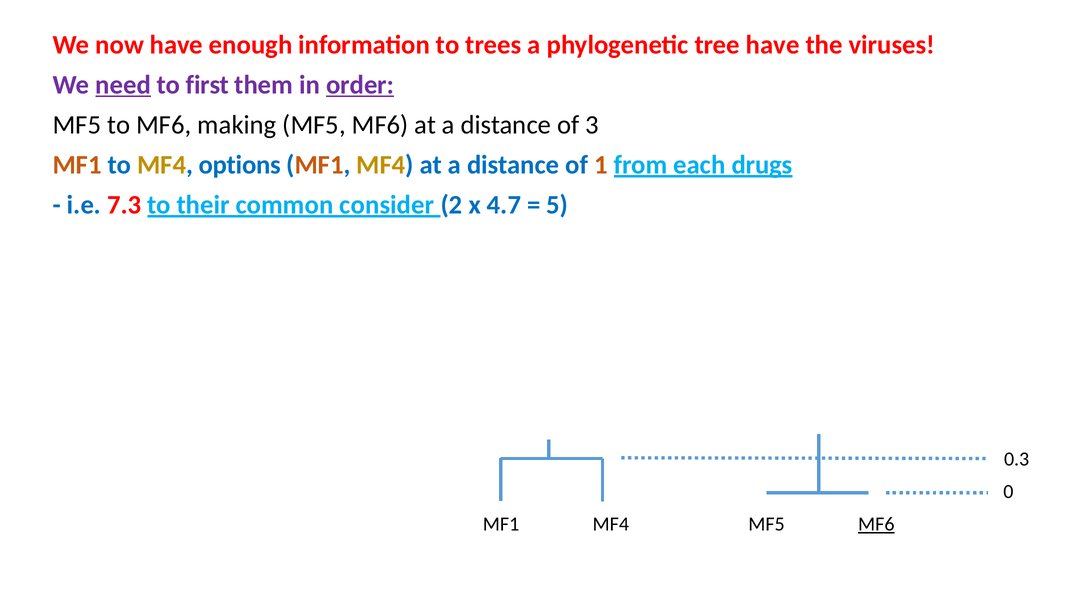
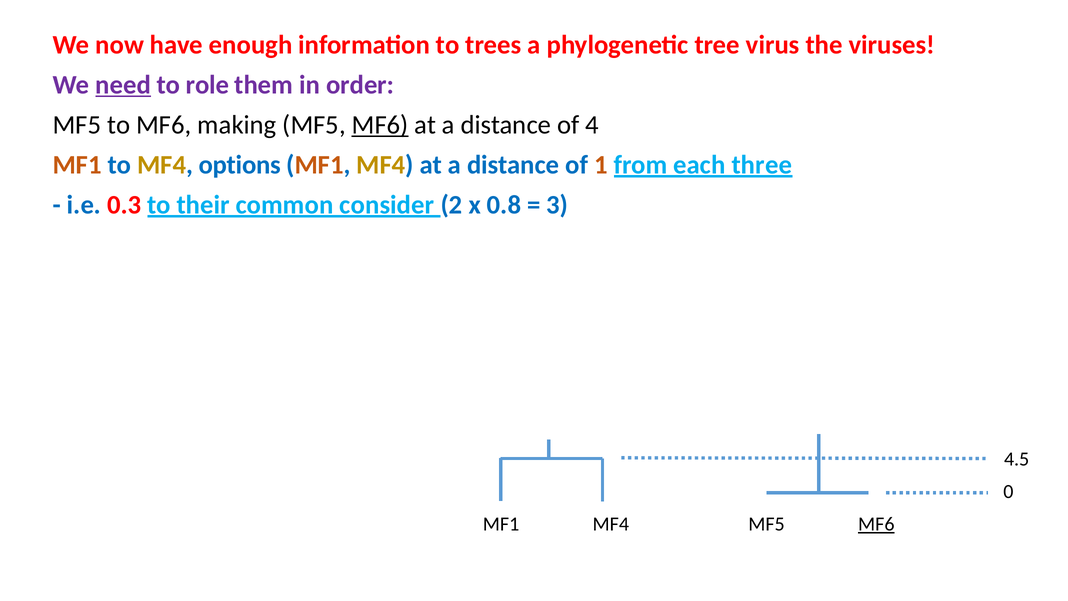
tree have: have -> virus (773, 45)
first: first -> role (207, 85)
order underline: present -> none (360, 85)
MF6 underline: none -> present (380, 125)
3: 3 -> 4 (592, 125)
drugs: drugs -> three (762, 165)
7.3: 7.3 -> 0.3 (124, 205)
4.7: 4.7 -> 0.8 (504, 205)
5: 5 -> 3 (557, 205)
0.3: 0.3 -> 4.5 (1017, 459)
